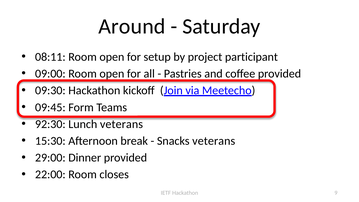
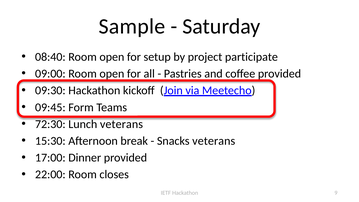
Around: Around -> Sample (132, 26)
08:11: 08:11 -> 08:40 (50, 57)
participant: participant -> participate (251, 57)
92:30: 92:30 -> 72:30 (50, 124)
29:00: 29:00 -> 17:00 (50, 158)
